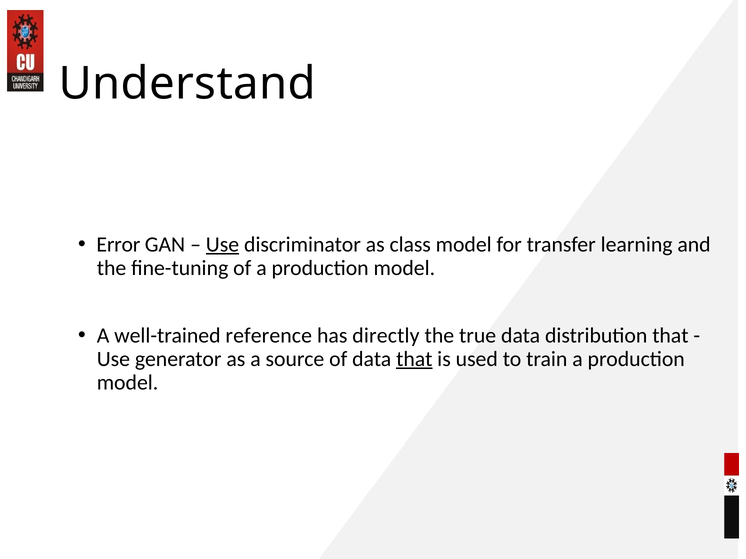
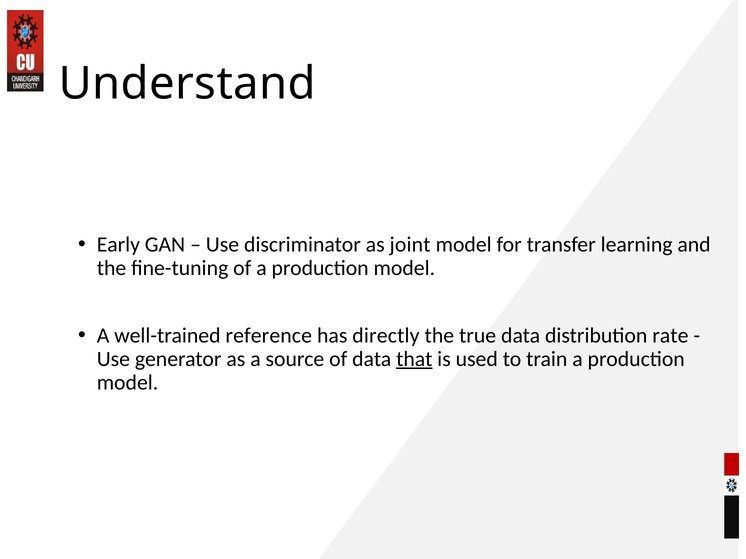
Error: Error -> Early (118, 245)
Use underline: present -> none (222, 245)
class: class -> joint (410, 245)
distribution that: that -> rate (670, 336)
